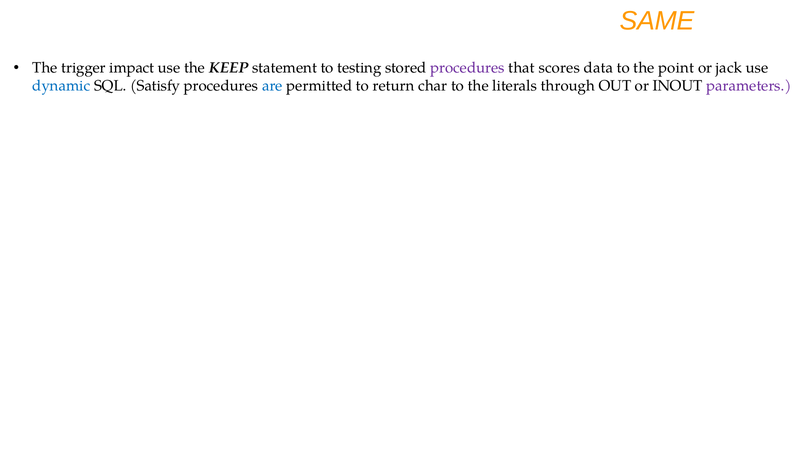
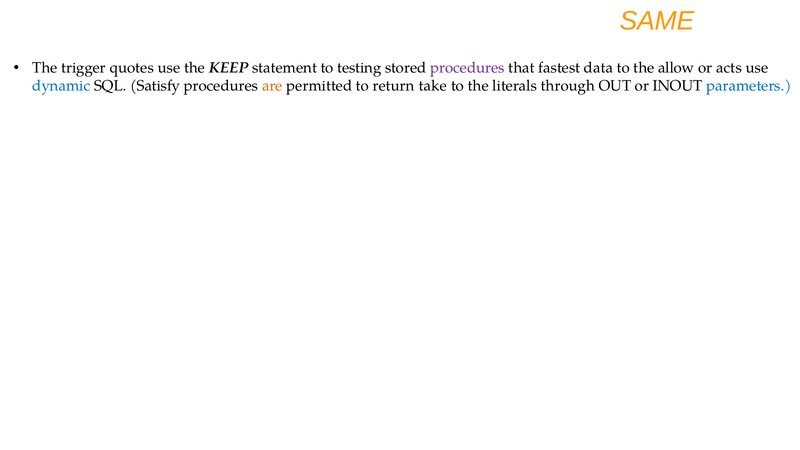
impact: impact -> quotes (132, 68)
scores: scores -> fastest (559, 68)
point: point -> allow (676, 68)
jack: jack -> acts (729, 68)
are colour: blue -> orange (272, 86)
char: char -> take (433, 86)
parameters colour: purple -> blue (749, 86)
